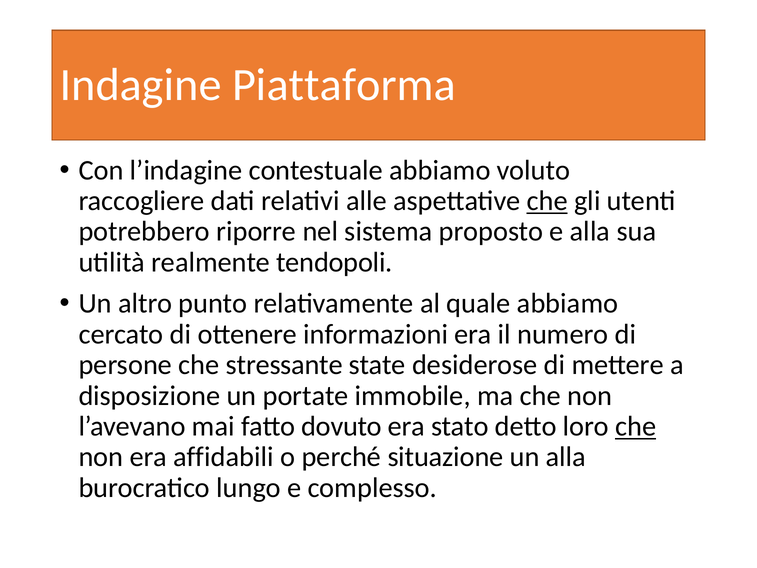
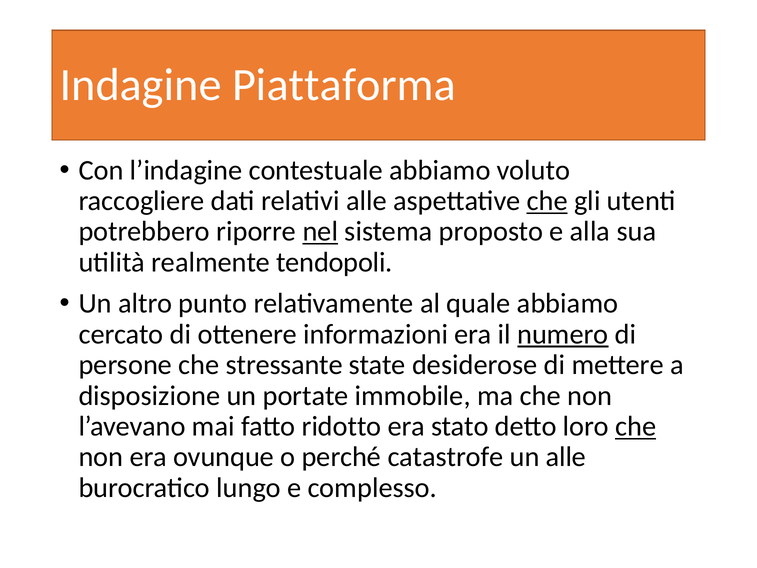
nel underline: none -> present (320, 231)
numero underline: none -> present (563, 334)
dovuto: dovuto -> ridotto (342, 426)
affidabili: affidabili -> ovunque (224, 457)
situazione: situazione -> catastrofe (445, 457)
un alla: alla -> alle (566, 457)
